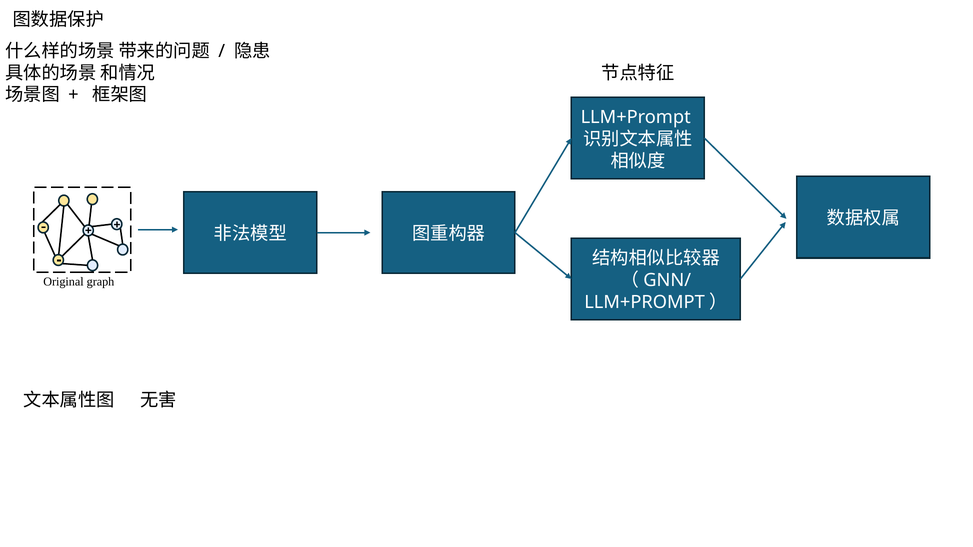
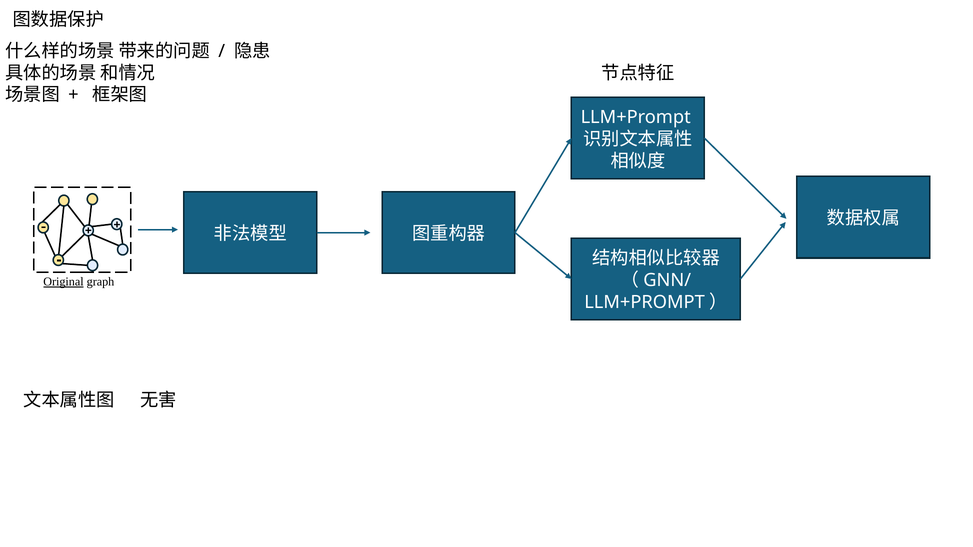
Original underline: none -> present (63, 282)
